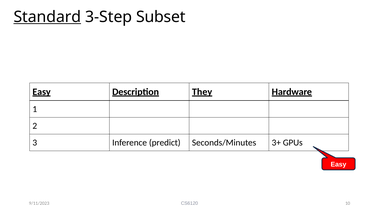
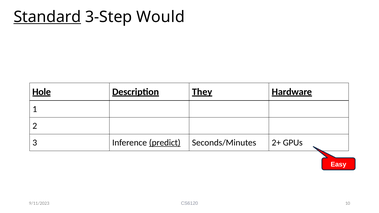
Subset: Subset -> Would (161, 17)
Easy: Easy -> Hole (42, 92)
predict underline: none -> present (165, 143)
3+: 3+ -> 2+ (276, 143)
